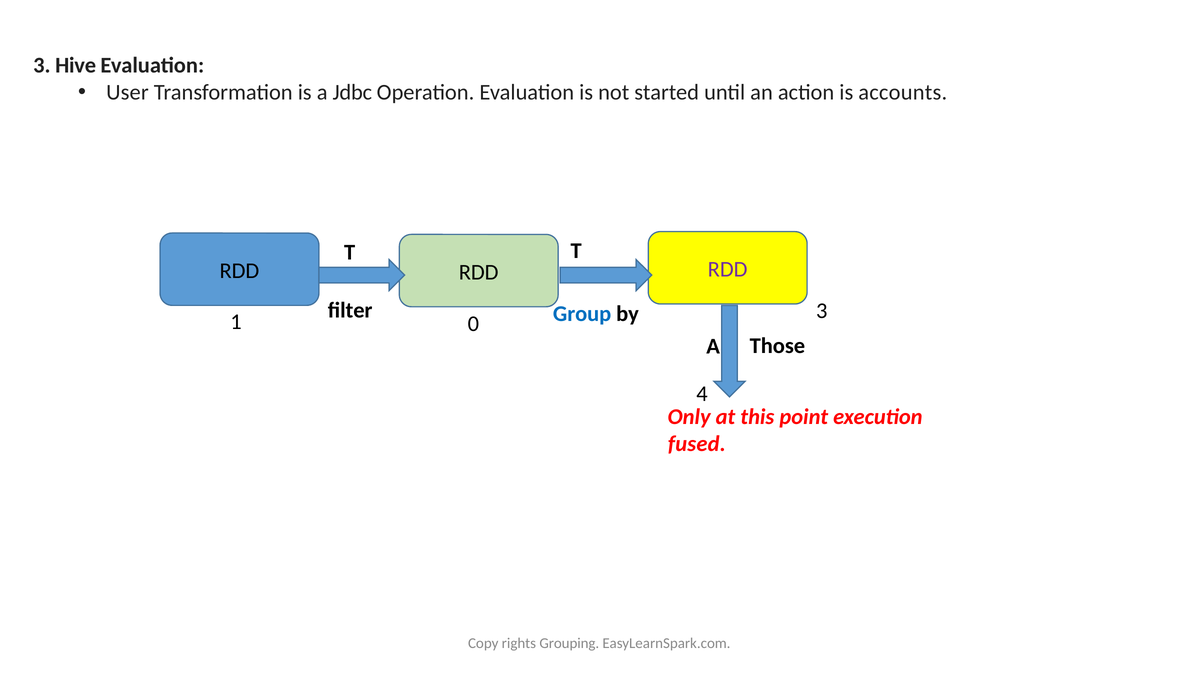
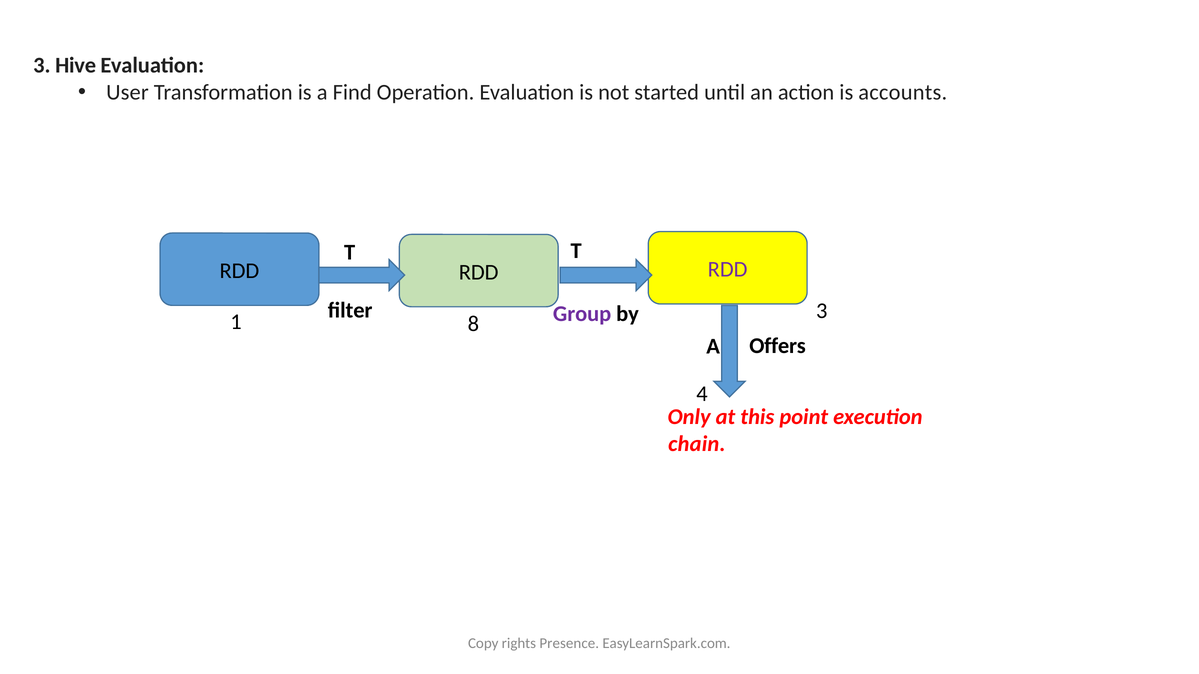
Jdbc: Jdbc -> Find (352, 92)
Group colour: blue -> purple (582, 314)
0: 0 -> 8 (473, 324)
Those: Those -> Offers (778, 346)
fused: fused -> chain (697, 444)
Grouping: Grouping -> Presence (569, 644)
